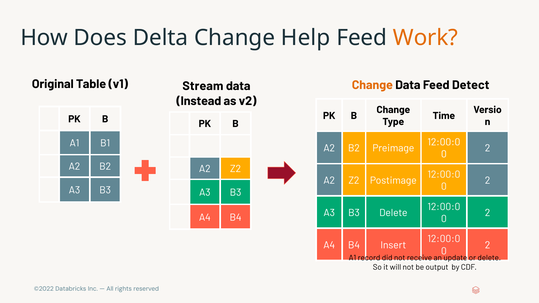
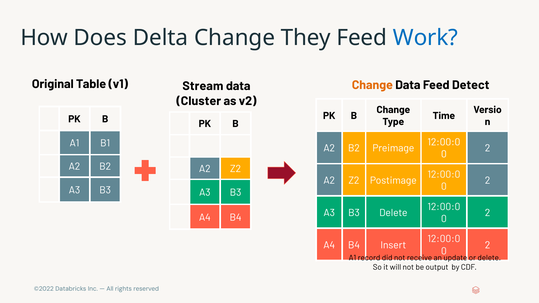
Help: Help -> They (306, 38)
Work colour: orange -> blue (425, 38)
Instead: Instead -> Cluster (199, 101)
